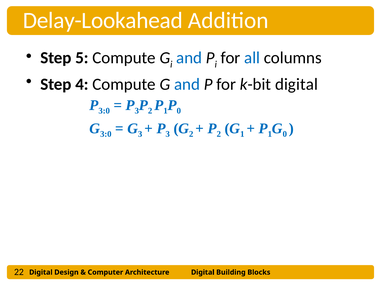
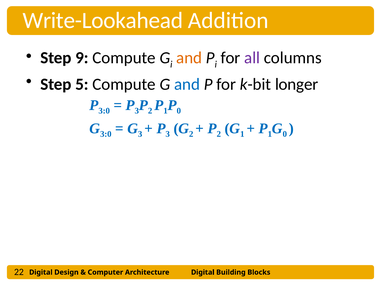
Delay-Lookahead: Delay-Lookahead -> Write-Lookahead (103, 20)
5: 5 -> 9 (82, 58)
and colour: blue -> orange (189, 58)
all colour: blue -> purple (252, 58)
4: 4 -> 5 (82, 84)
k-bit digital: digital -> longer (297, 84)
